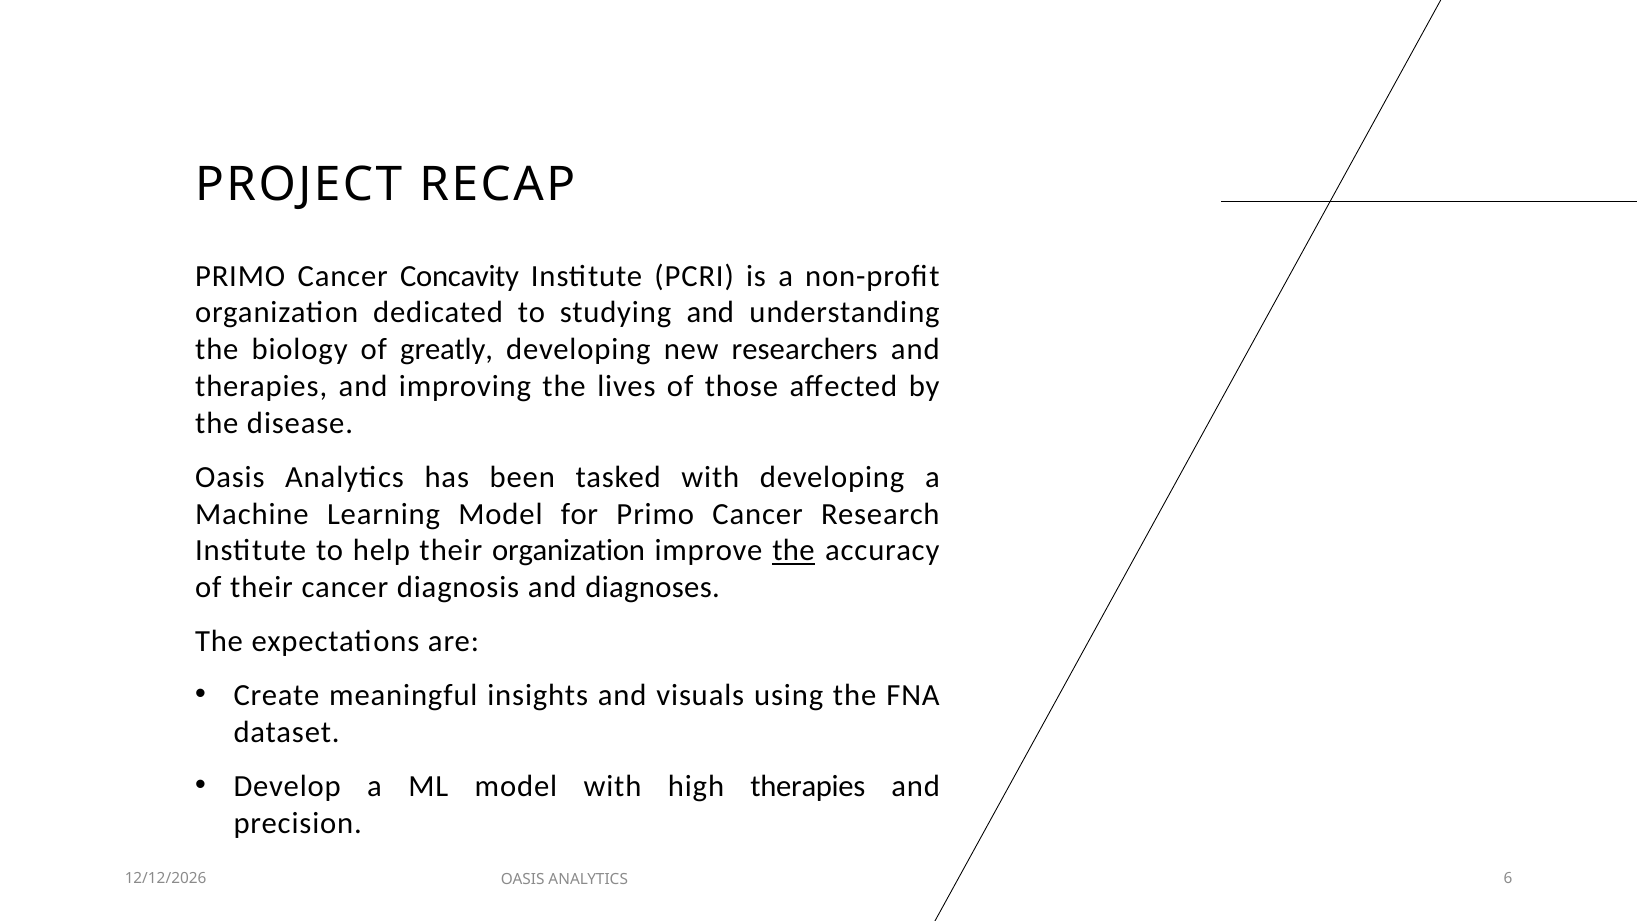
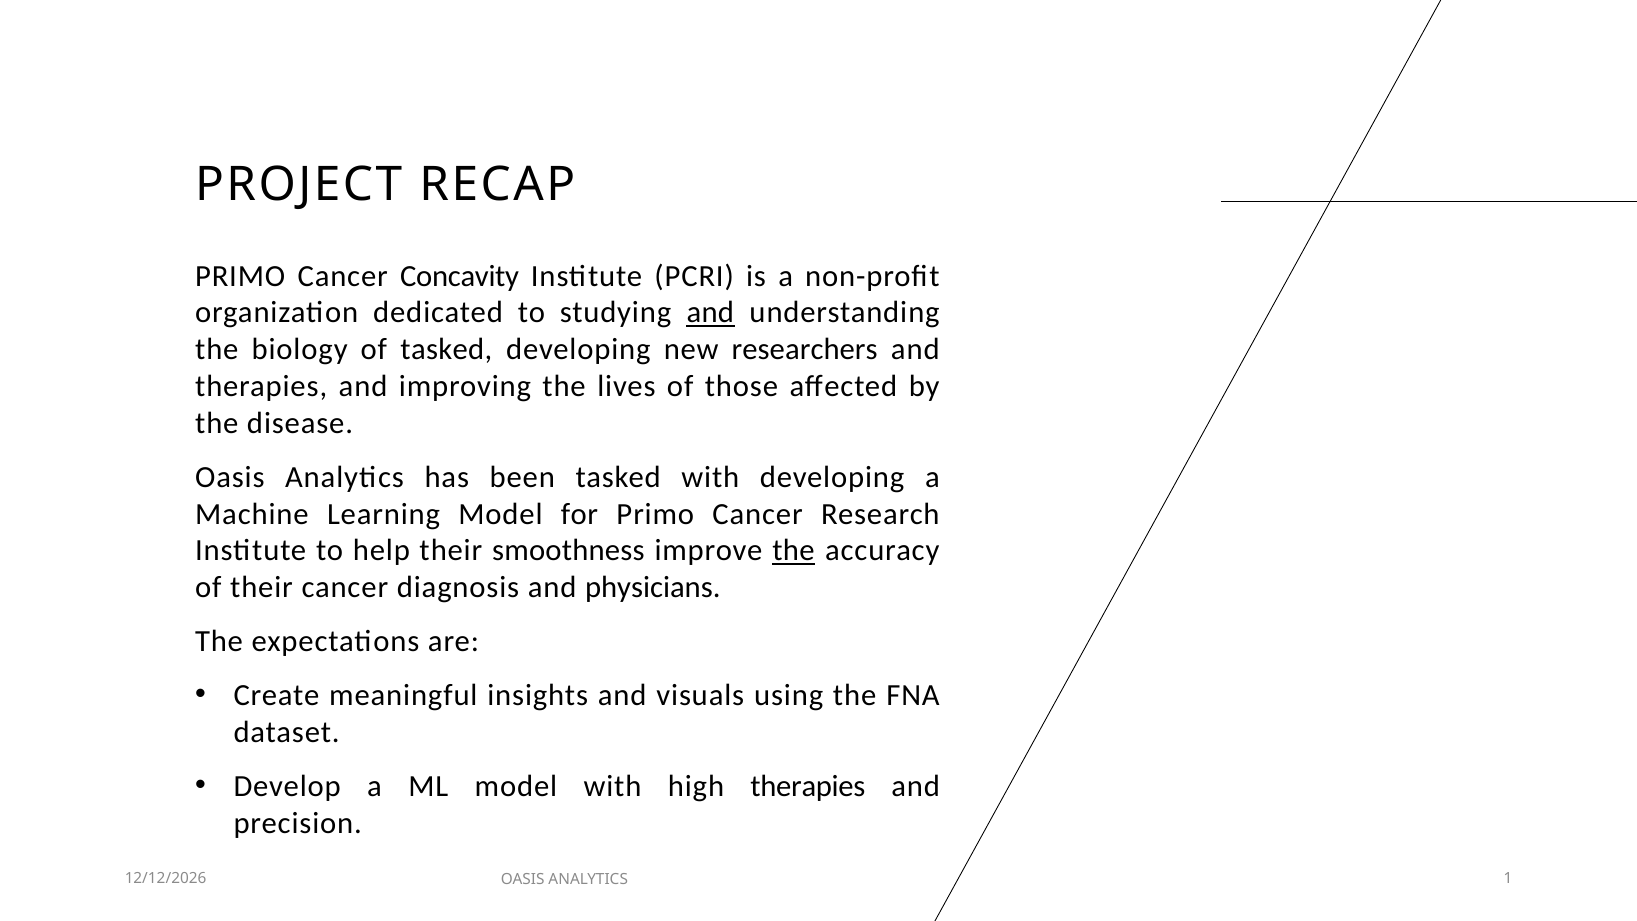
and underline: none -> present (710, 313)
of greatly: greatly -> tasked (446, 349)
their organization: organization -> smoothness (568, 551)
diagnoses: diagnoses -> physicians (653, 588)
6: 6 -> 1 (1508, 878)
